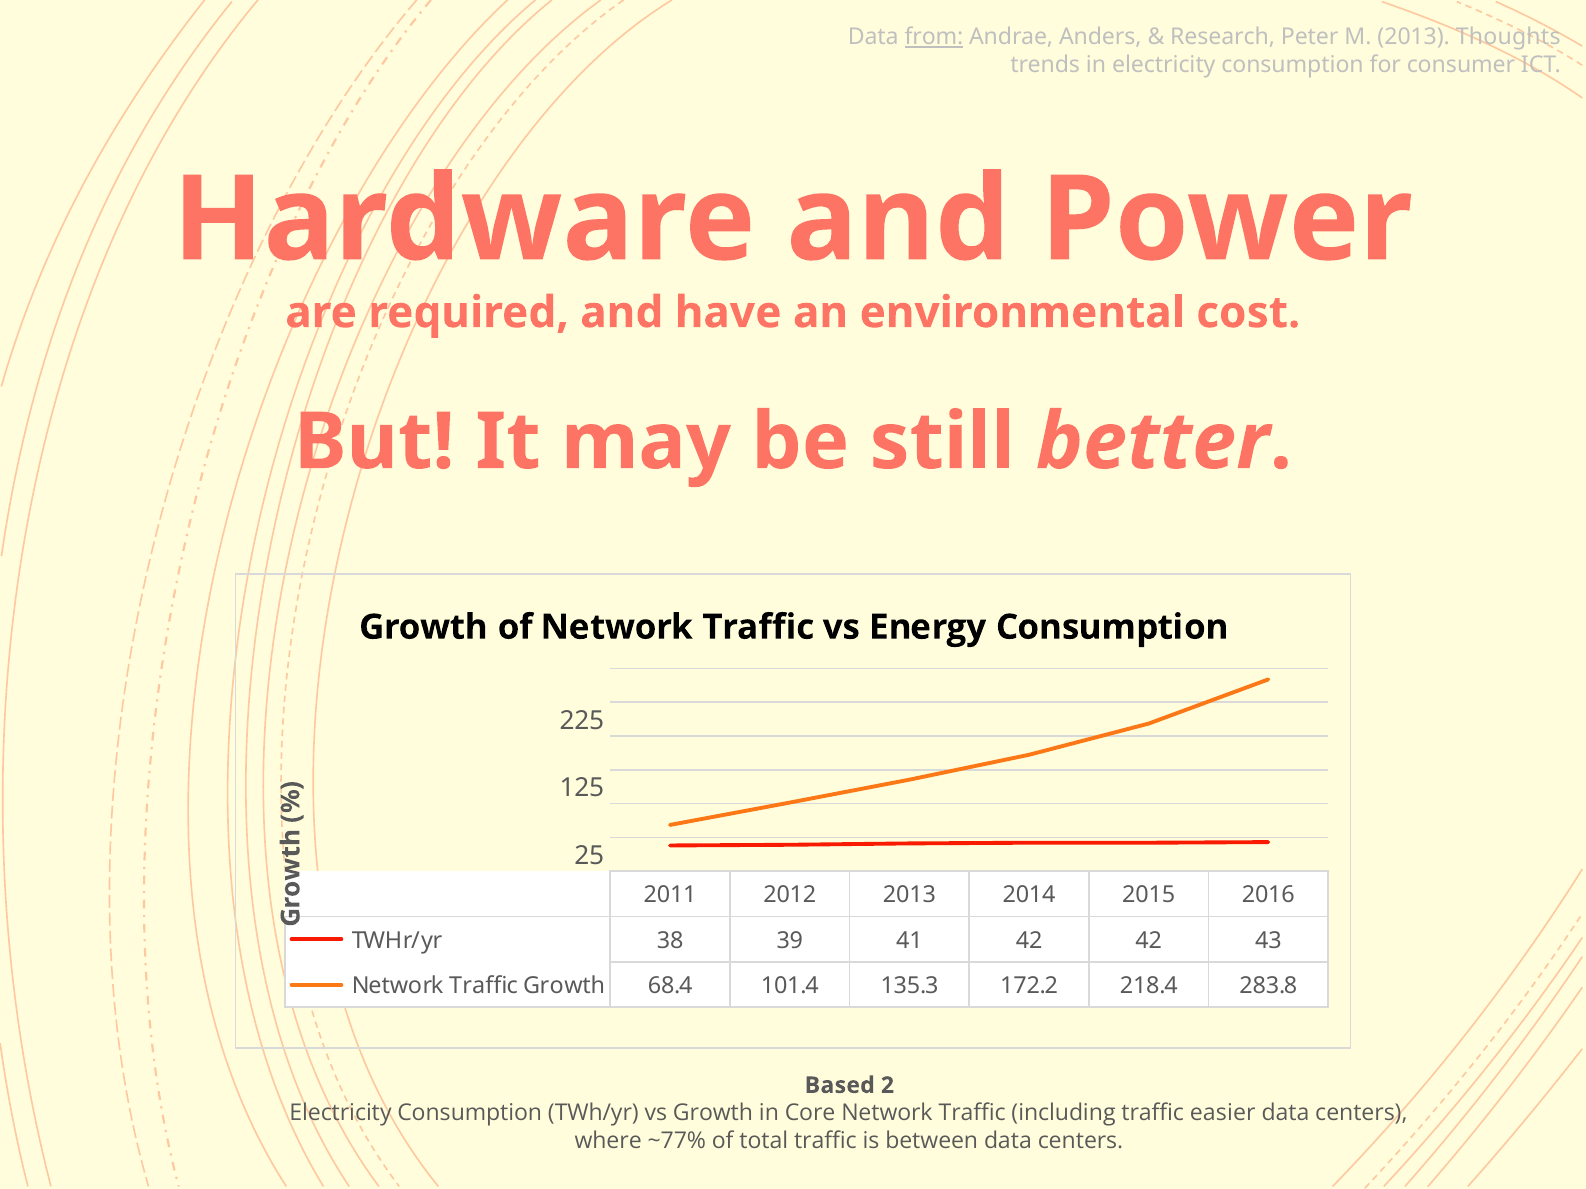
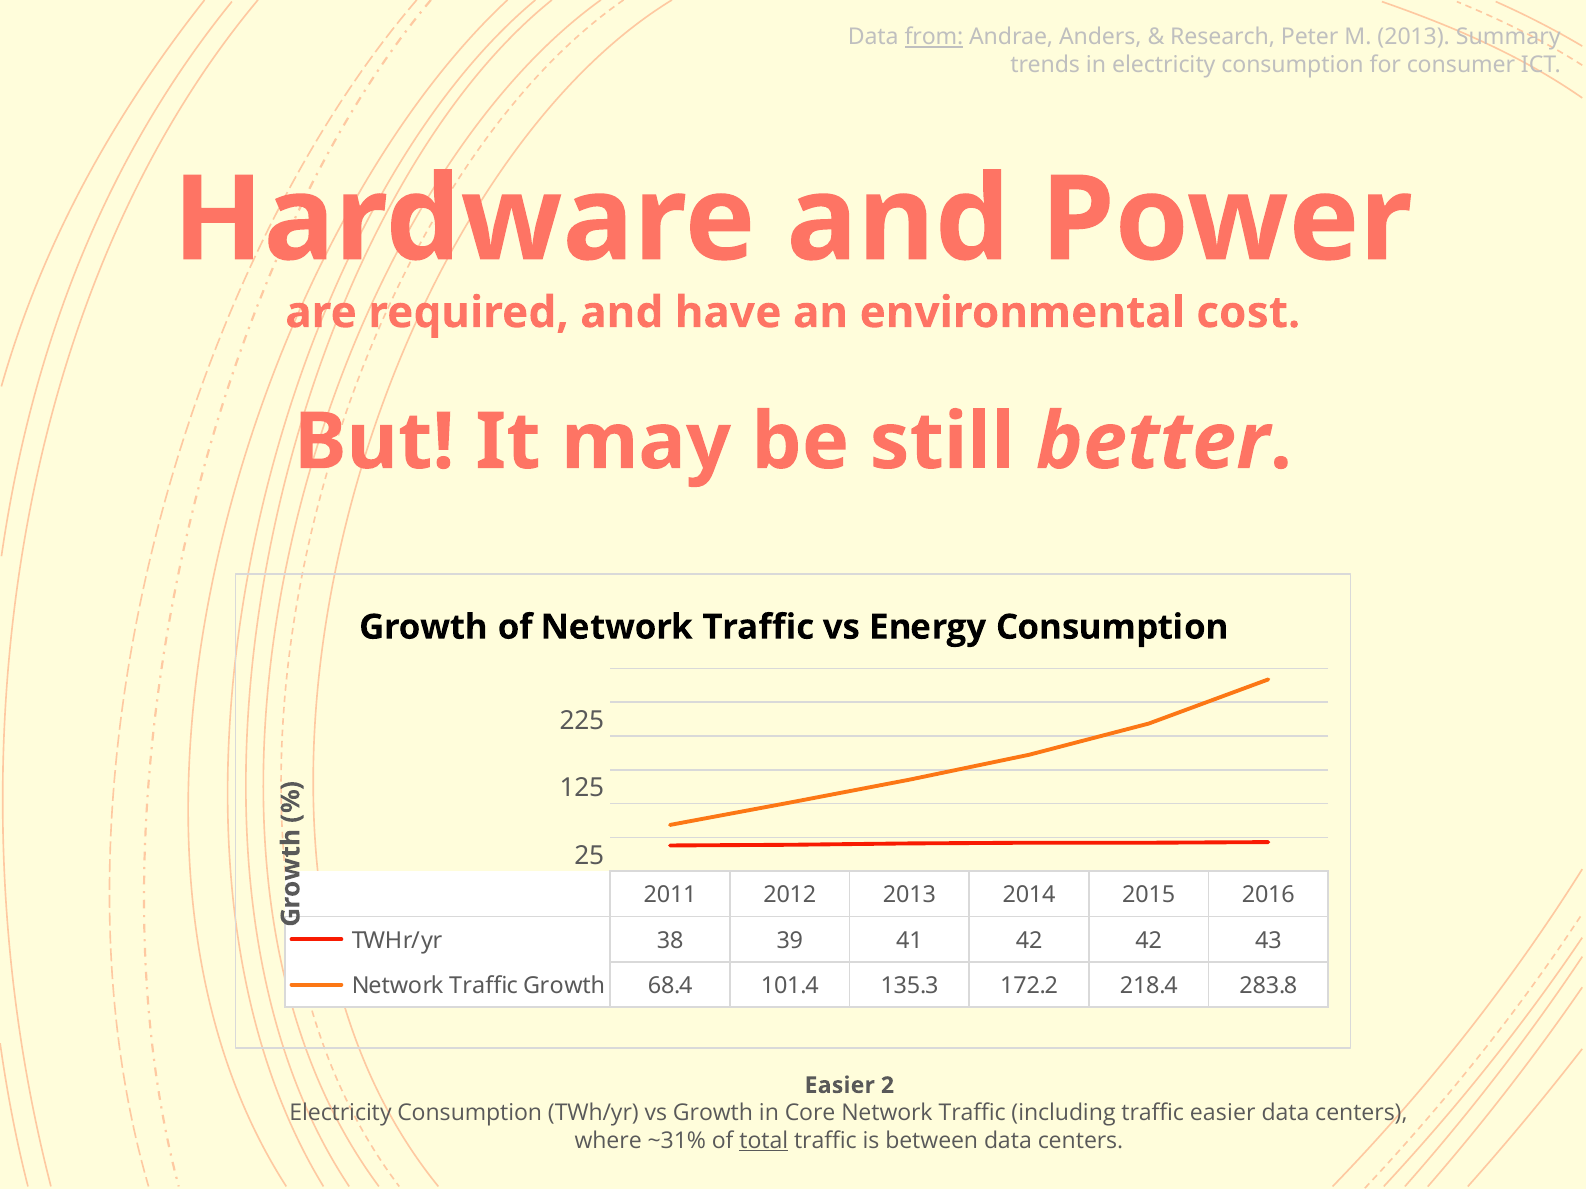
Thoughts: Thoughts -> Summary (1508, 37)
Based: Based -> Easier (840, 1086)
~77%: ~77% -> ~31% (677, 1141)
total underline: none -> present (764, 1141)
